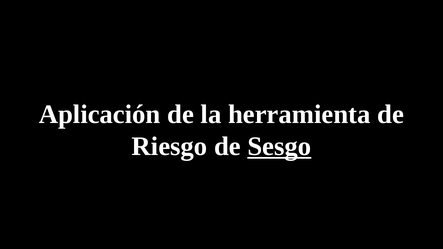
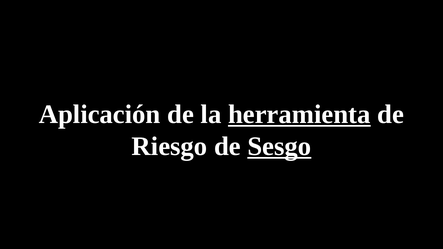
herramienta underline: none -> present (299, 114)
